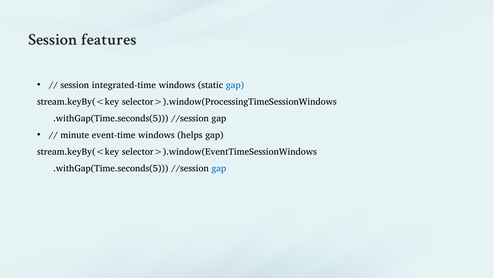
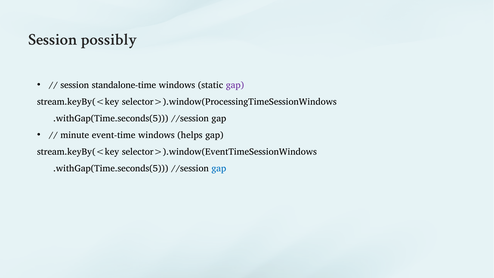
features: features -> possibly (109, 39)
integrated-time: integrated-time -> standalone-time (124, 85)
gap colour: blue -> purple (235, 85)
